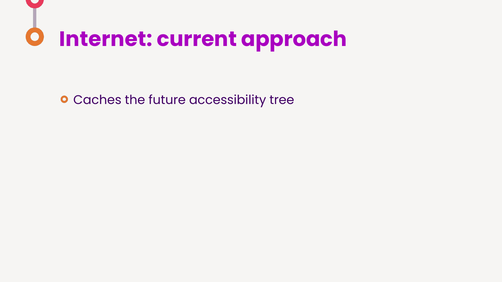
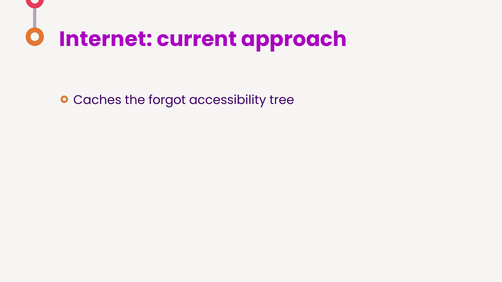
future: future -> forgot (167, 100)
